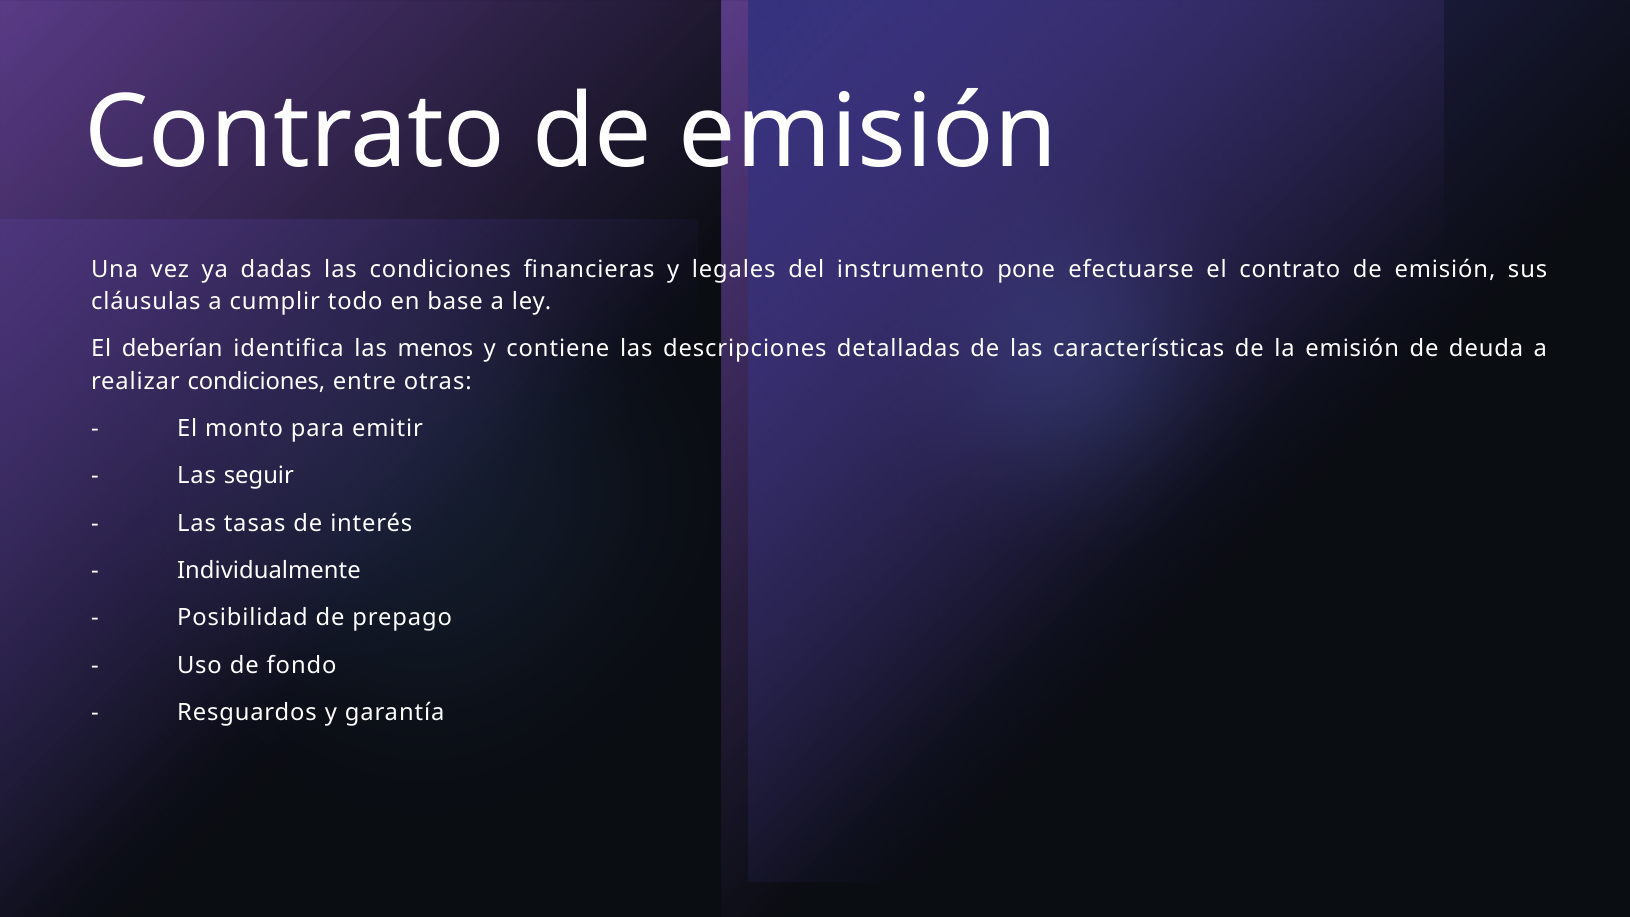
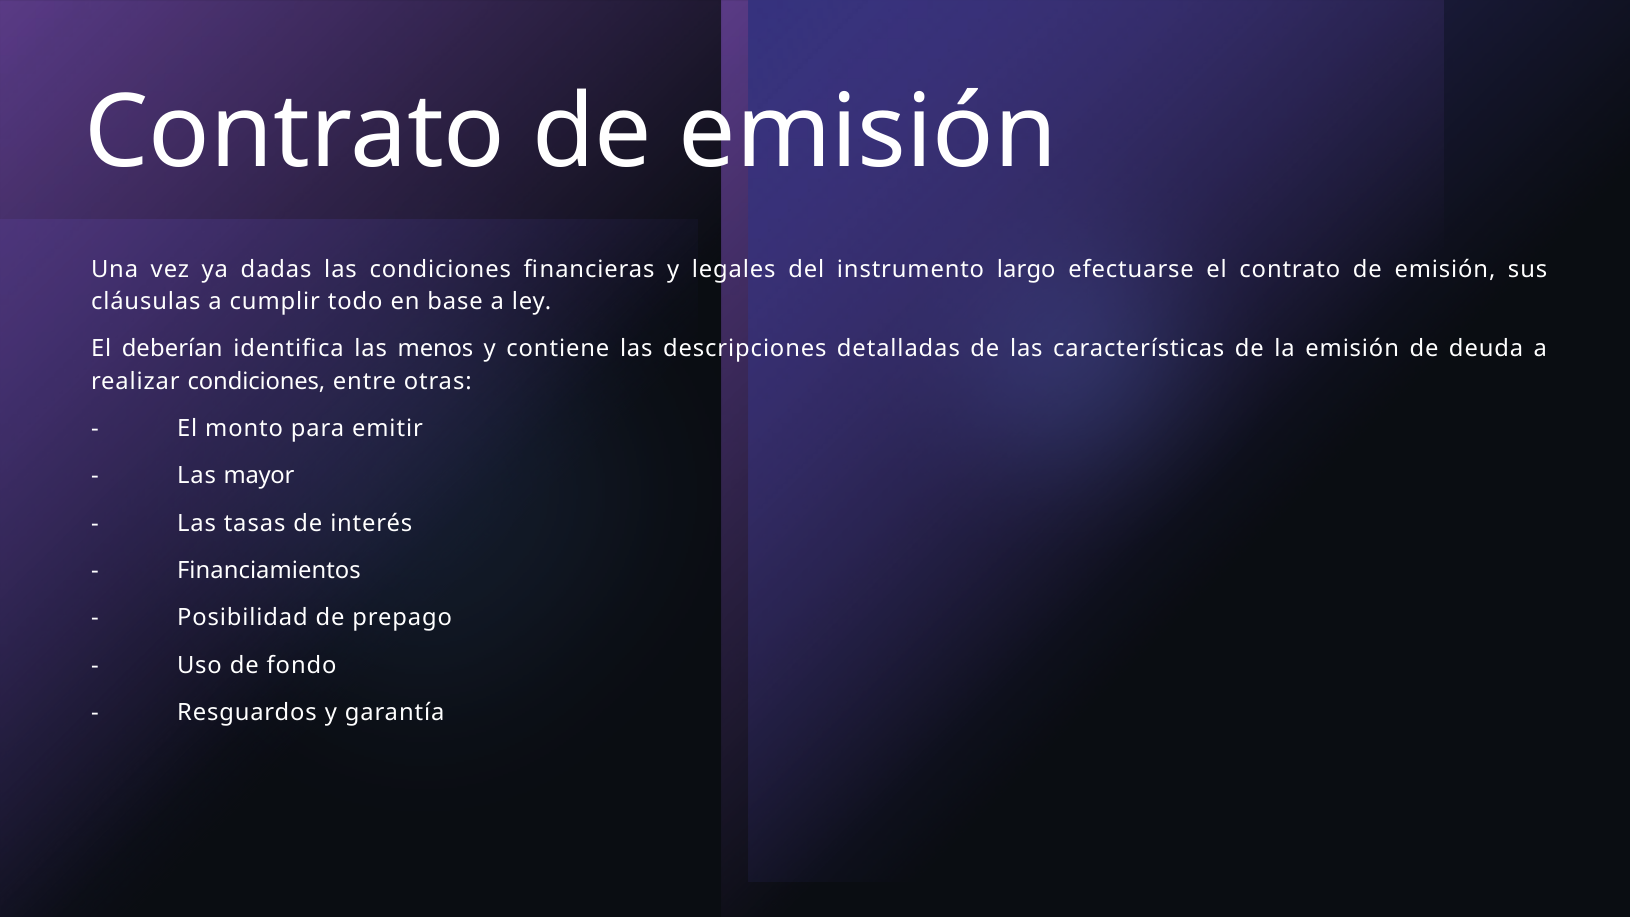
pone: pone -> largo (1026, 270)
seguir: seguir -> mayor (259, 476)
Individualmente: Individualmente -> Financiamientos (269, 571)
